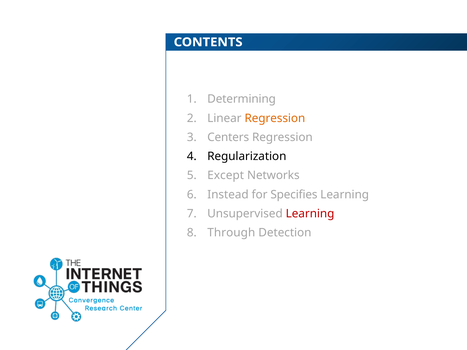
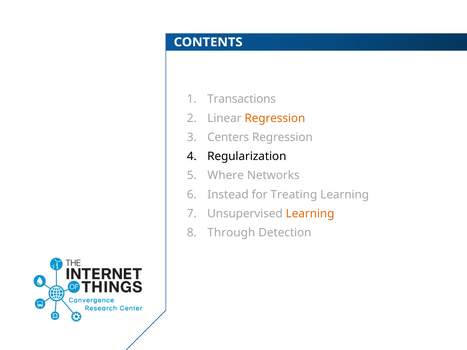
Determining: Determining -> Transactions (242, 99)
Except: Except -> Where (226, 176)
Specifies: Specifies -> Treating (294, 195)
Learning colour: red -> orange (310, 214)
